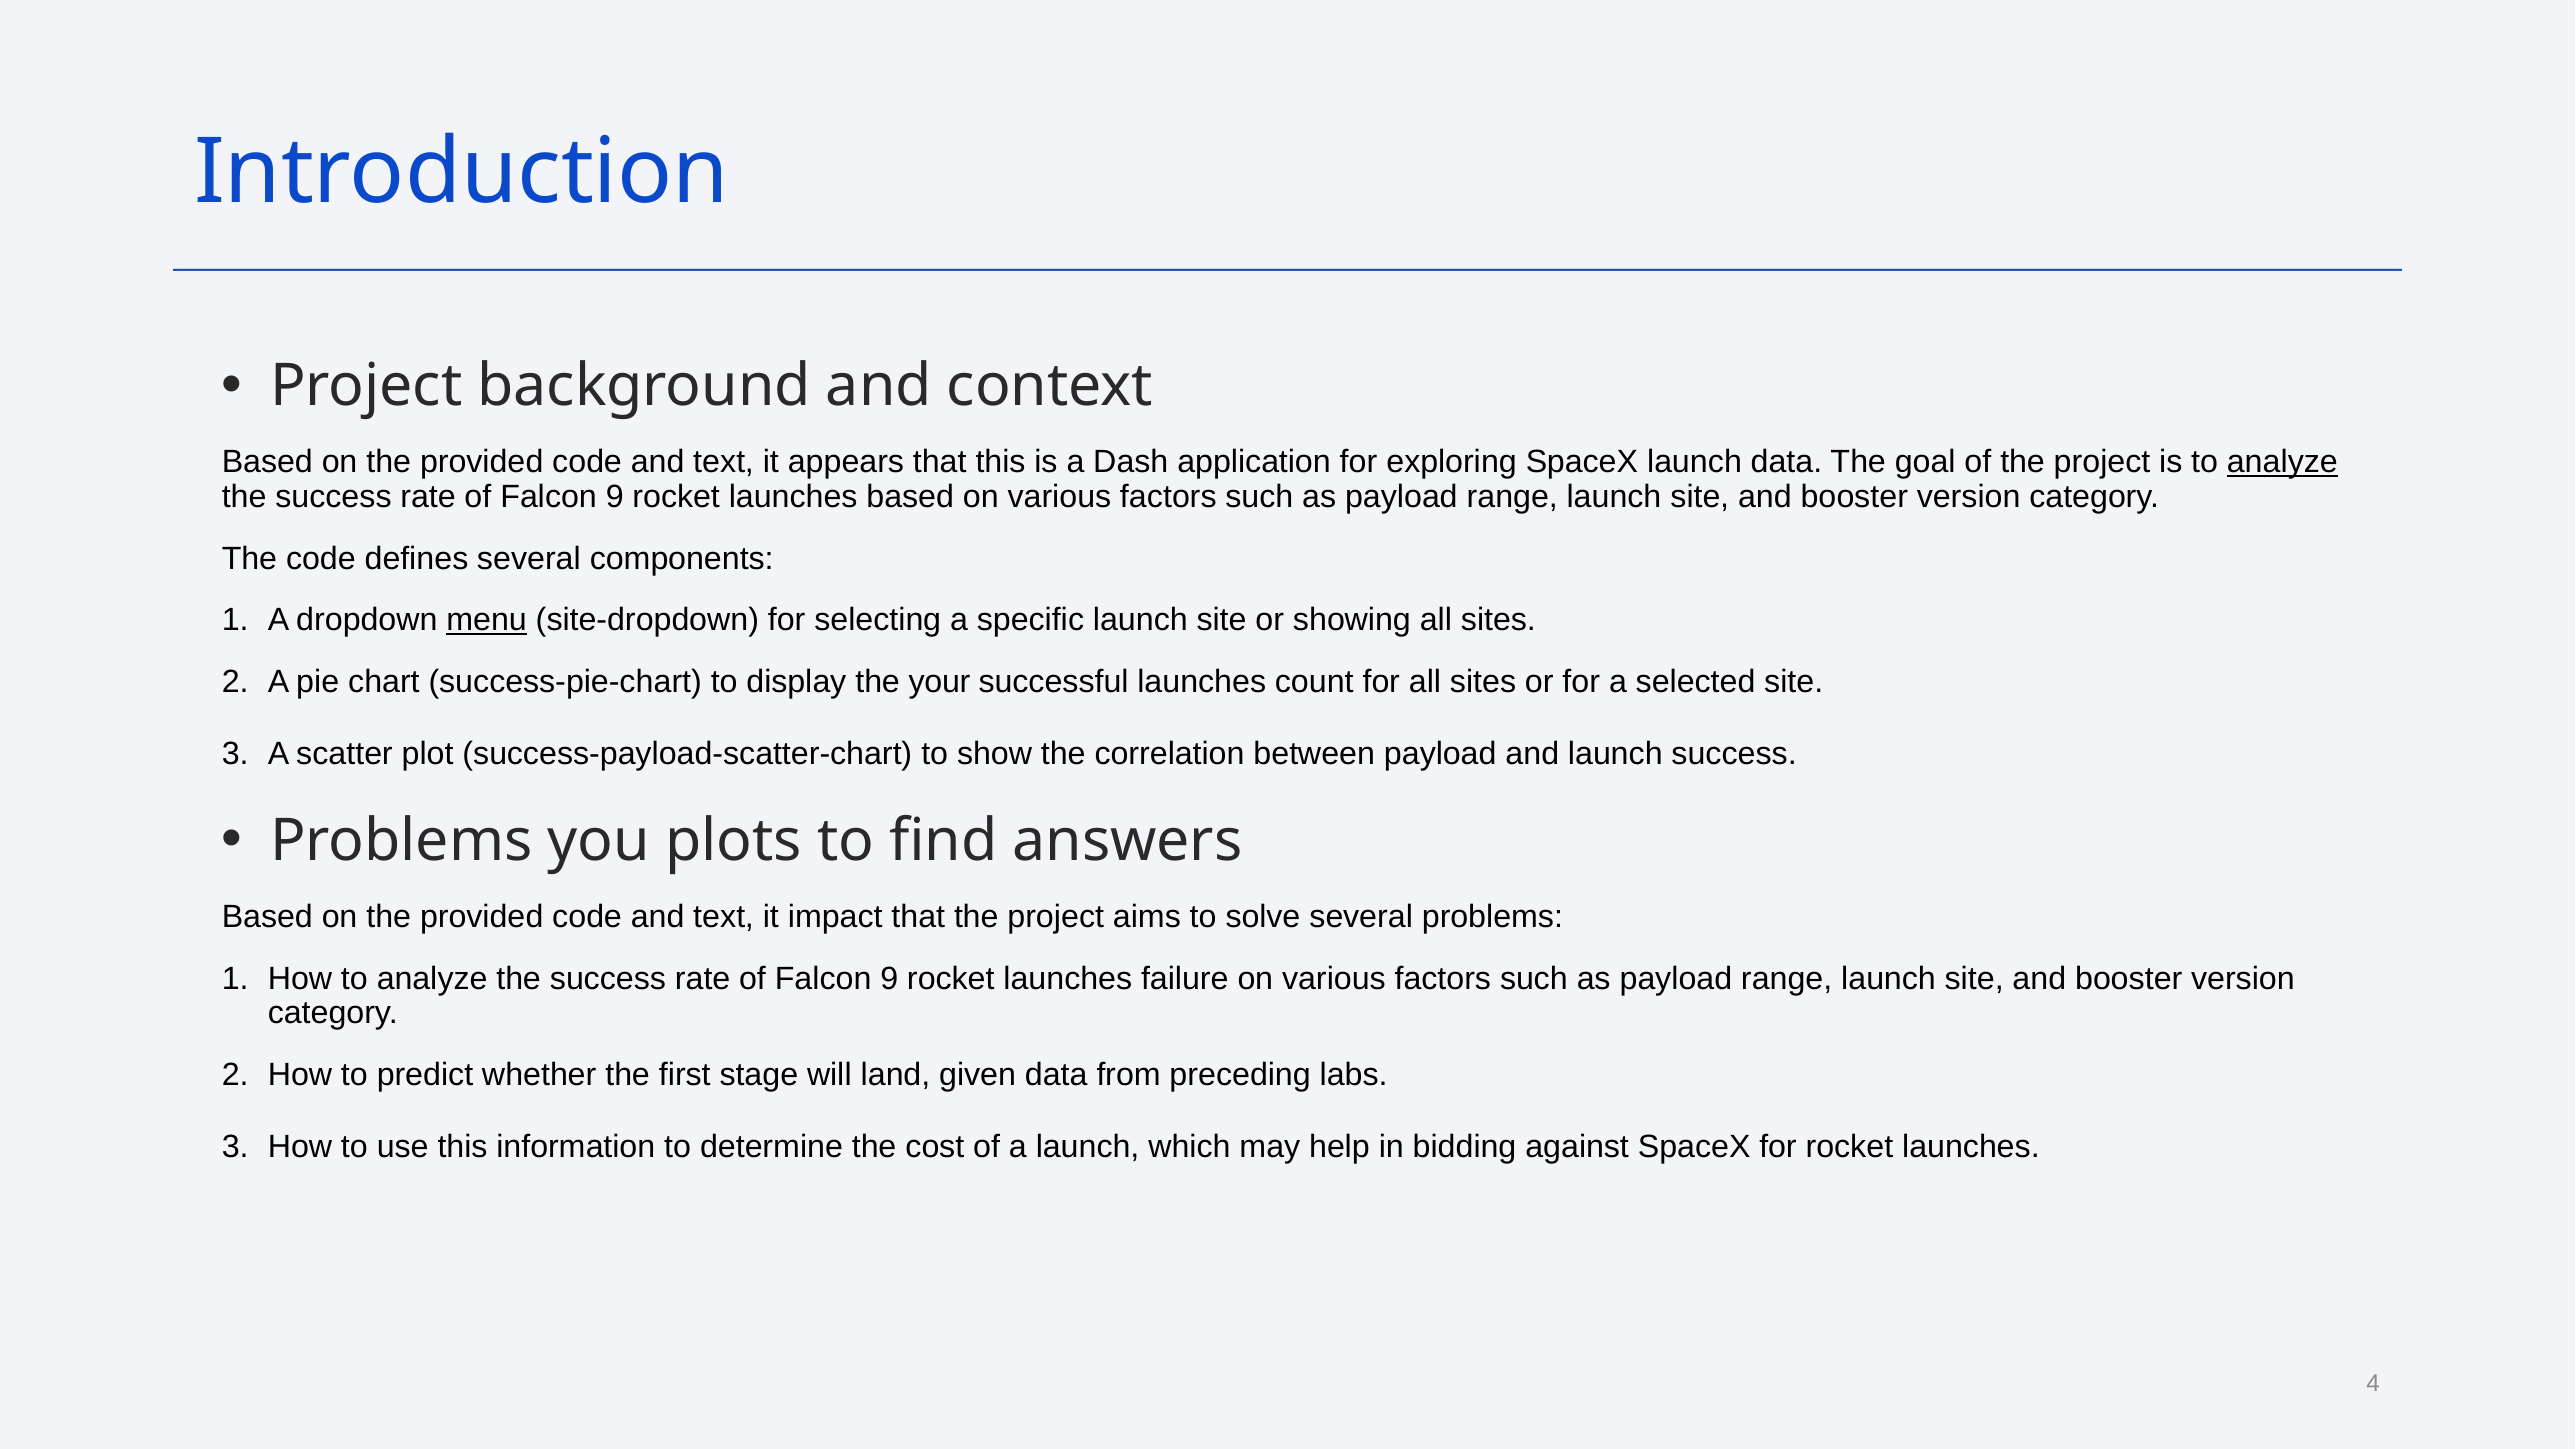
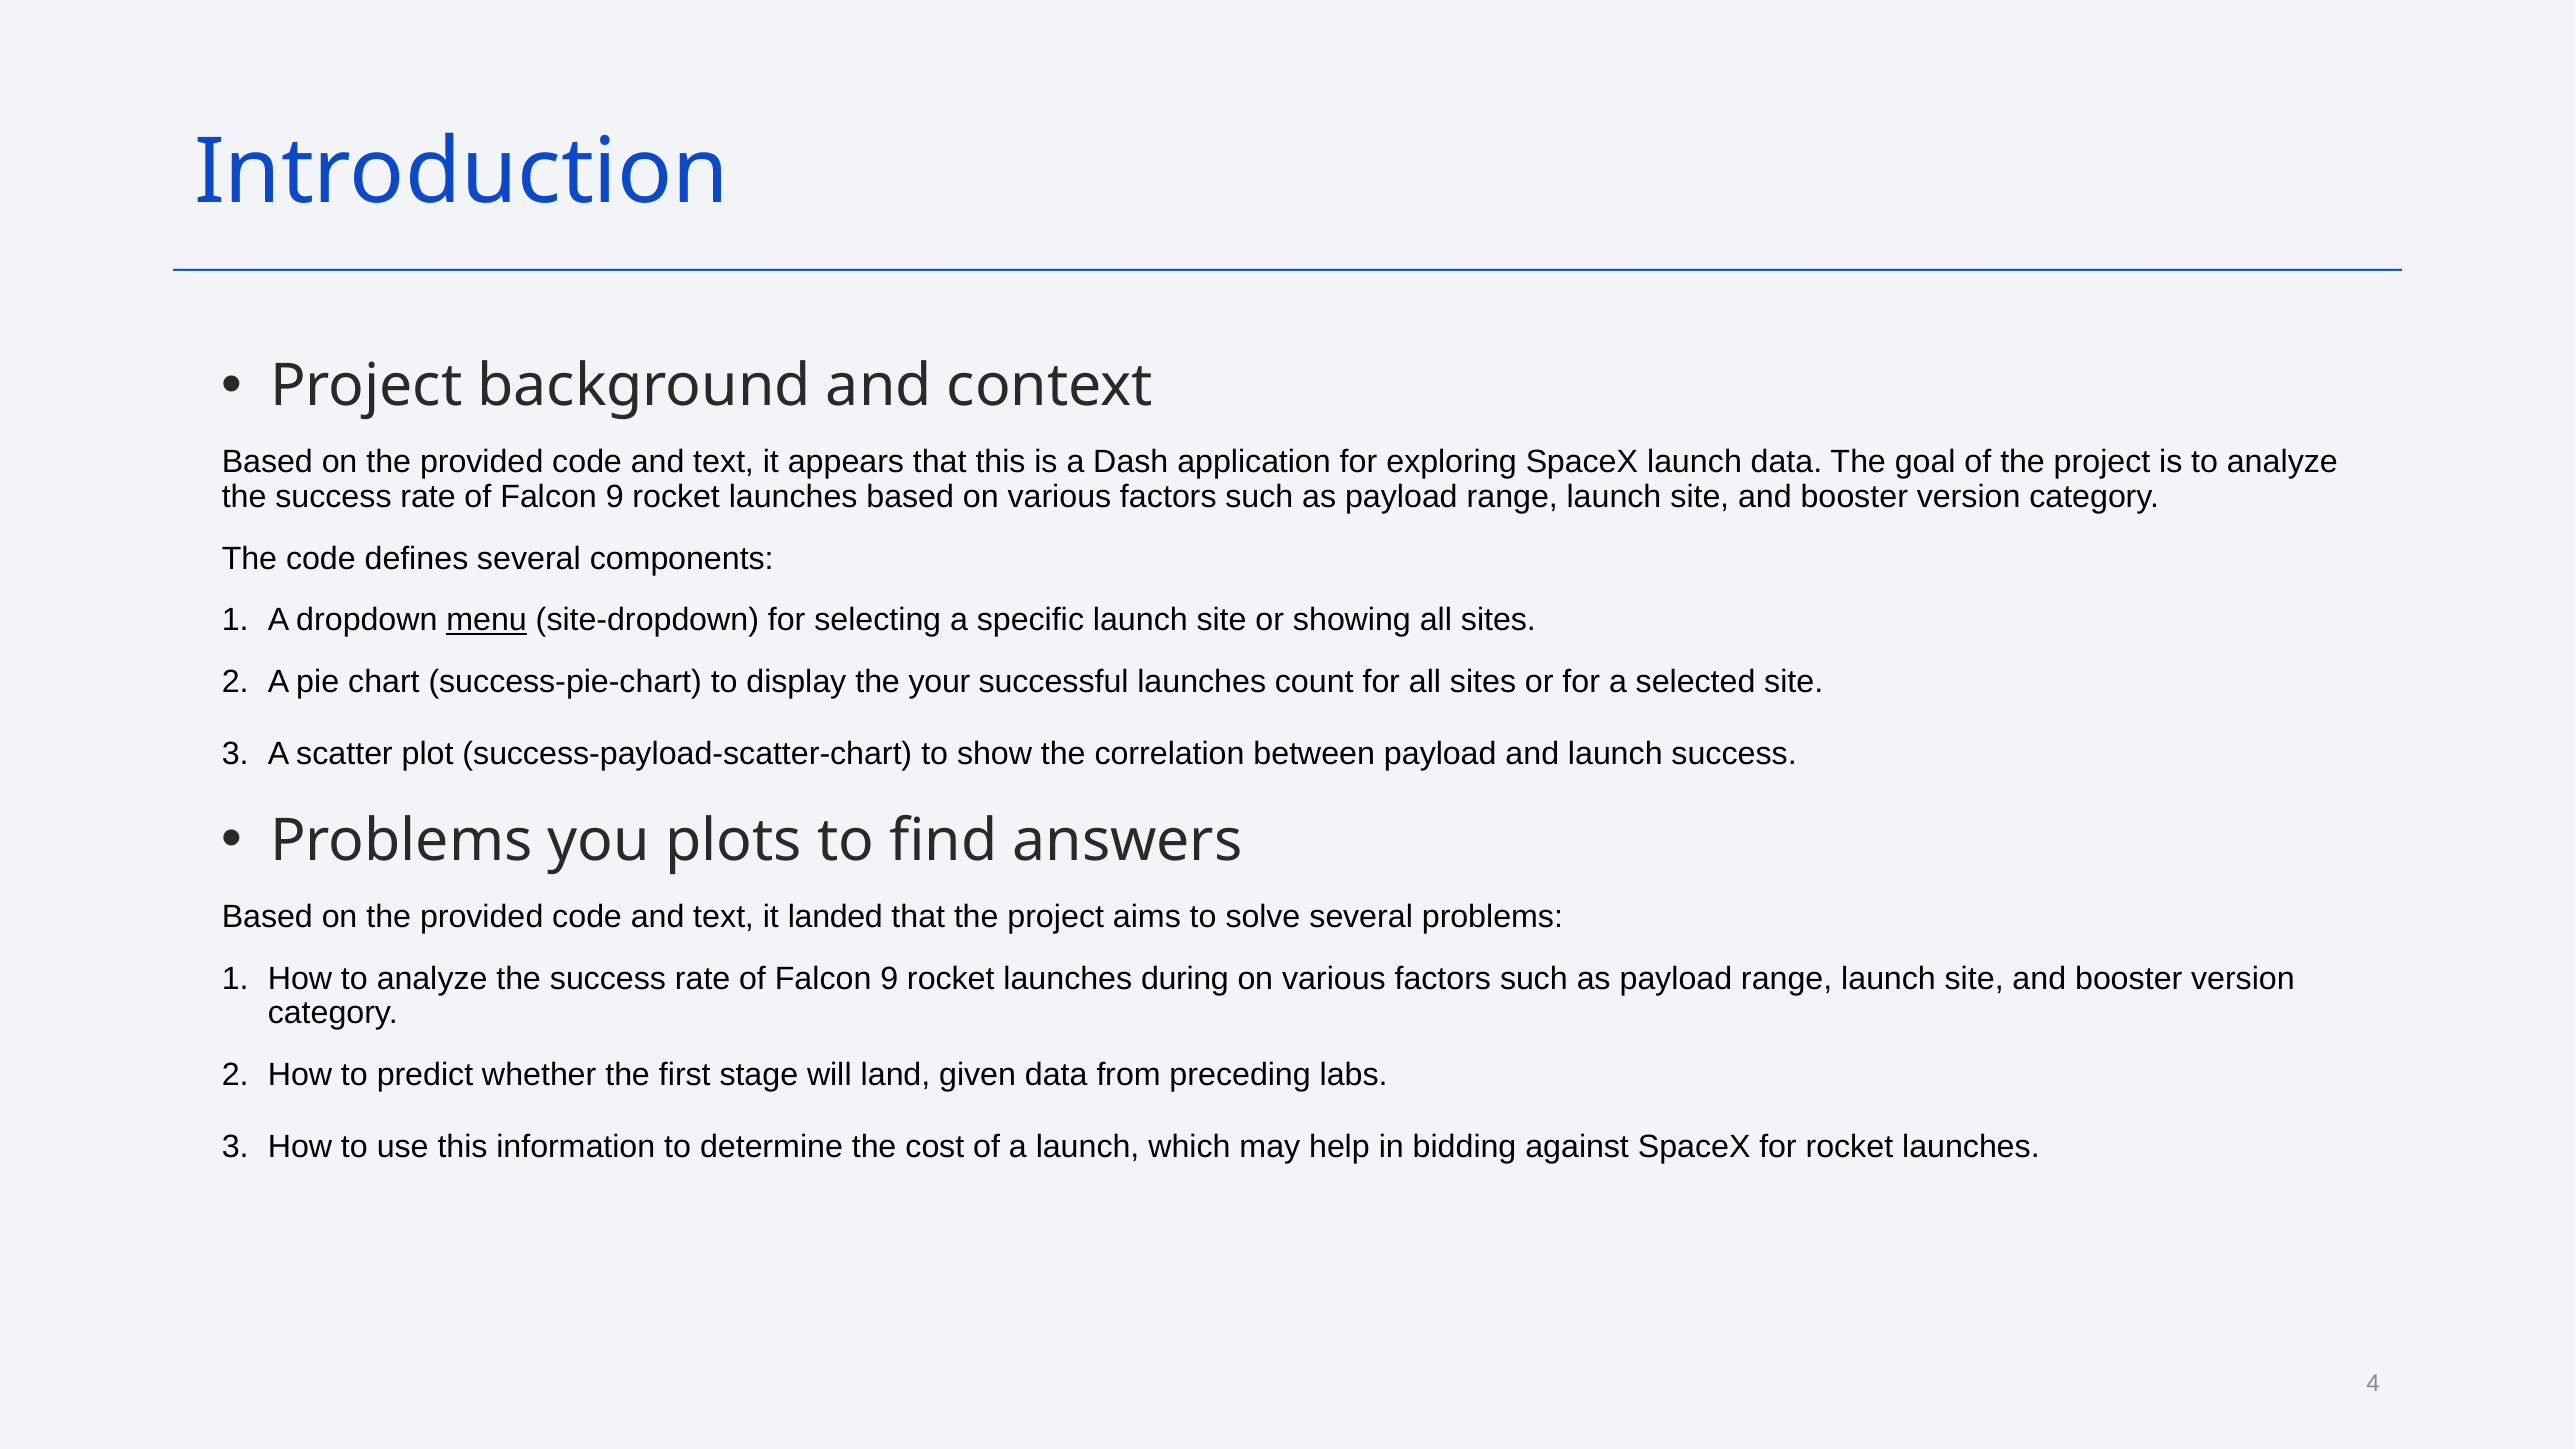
analyze underline: present -> none (2282, 462)
impact: impact -> landed (835, 917)
failure: failure -> during (1185, 978)
